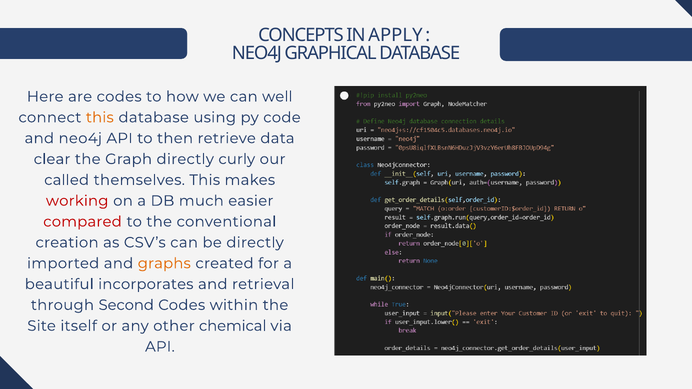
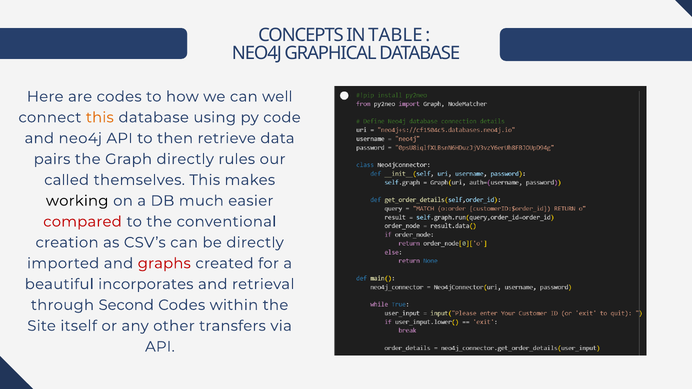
APPLY: APPLY -> TABLE (395, 35)
clear: clear -> pairs (52, 159)
curly: curly -> rules (237, 159)
working colour: red -> black (77, 201)
graphs colour: orange -> red (164, 264)
chemical: chemical -> transfers (232, 326)
